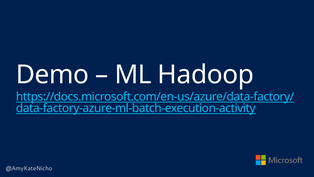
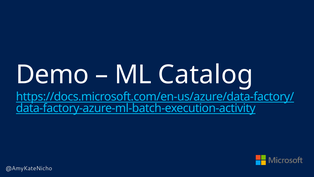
Hadoop: Hadoop -> Catalog (206, 75)
